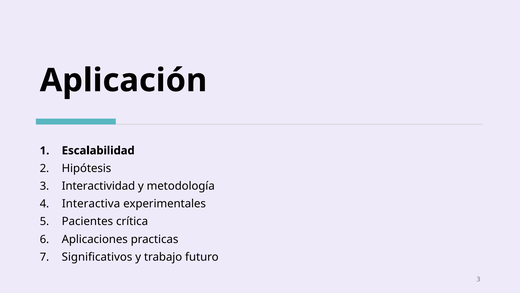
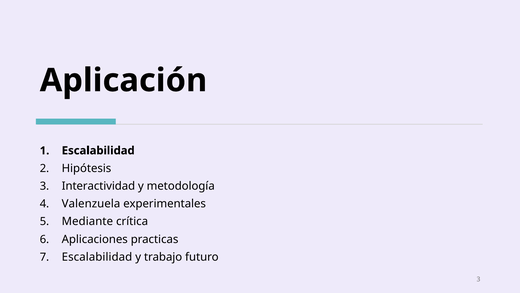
Interactiva: Interactiva -> Valenzuela (91, 203)
Pacientes: Pacientes -> Mediante (87, 221)
Significativos: Significativos -> Escalabilidad (97, 257)
